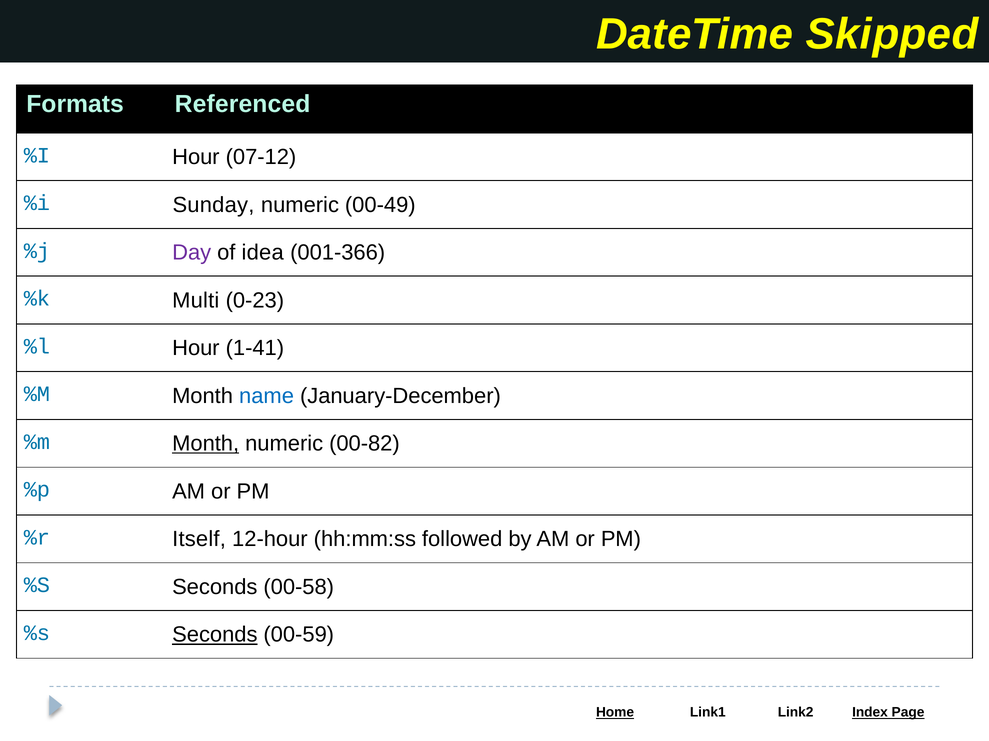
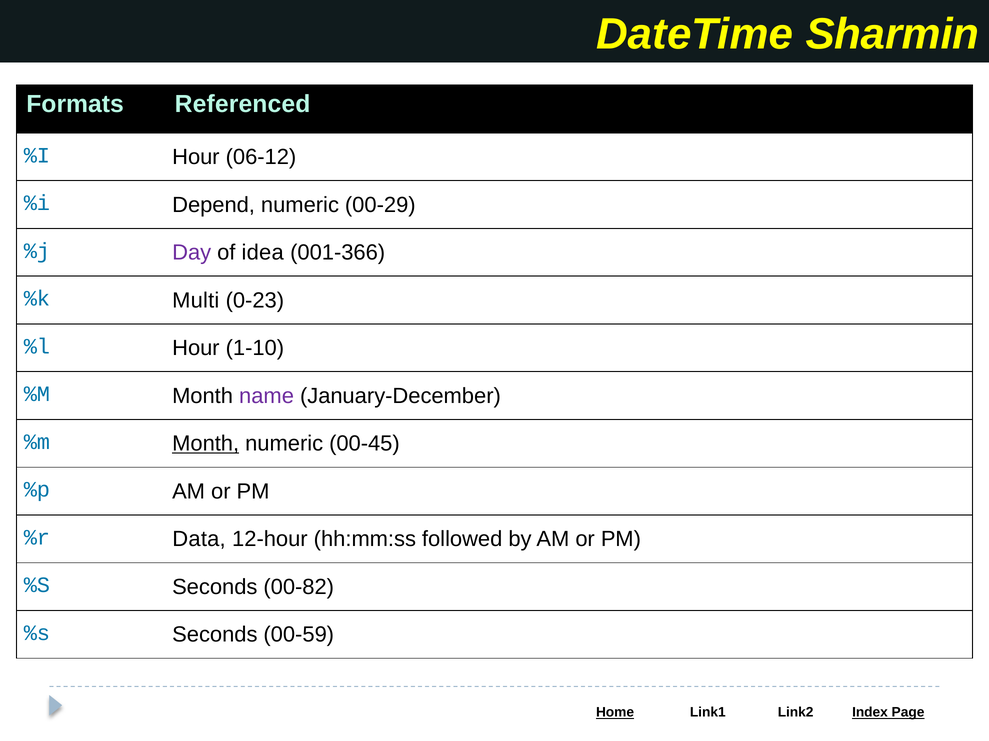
Skipped: Skipped -> Sharmin (892, 34)
07-12: 07-12 -> 06-12 (261, 157)
Sunday: Sunday -> Depend (214, 205)
00-49: 00-49 -> 00-29 (380, 205)
1-41: 1-41 -> 1-10 (255, 348)
name colour: blue -> purple (267, 396)
00-82: 00-82 -> 00-45 (364, 444)
Itself: Itself -> Data (199, 540)
00-58: 00-58 -> 00-82 (299, 588)
Seconds underline: present -> none (215, 635)
